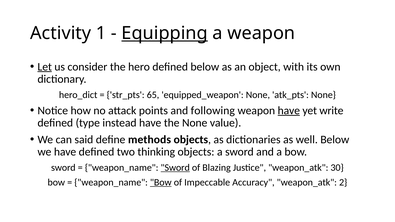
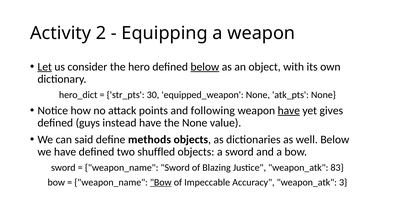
1: 1 -> 2 (101, 33)
Equipping underline: present -> none (165, 33)
below underline: none -> present (205, 67)
65: 65 -> 30 (153, 95)
write: write -> gives (331, 111)
type: type -> guys (88, 123)
thinking: thinking -> shuffled (156, 152)
Sword underline: present -> none (175, 168)
30: 30 -> 83 (337, 168)
2: 2 -> 3 (343, 182)
